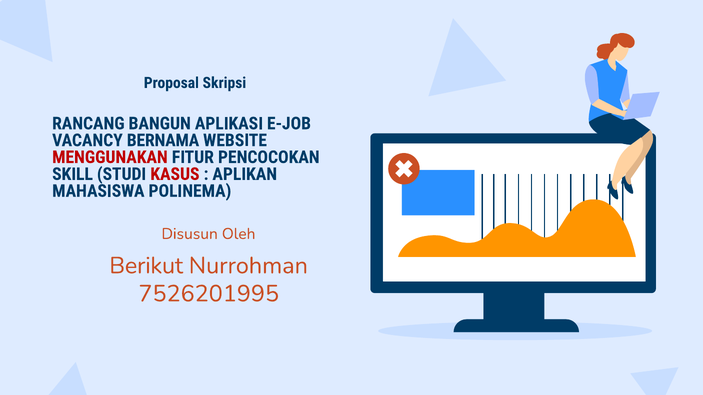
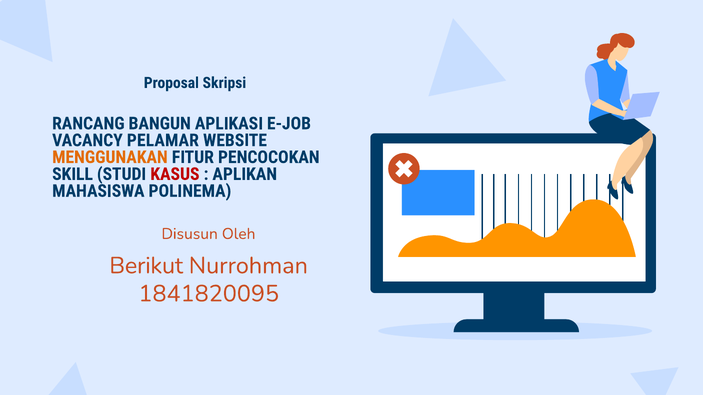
BERNAMA: BERNAMA -> PELAMAR (163, 141)
MENGGUNAKAN colour: red -> orange (110, 157)
7526201995: 7526201995 -> 1841820095 (209, 294)
